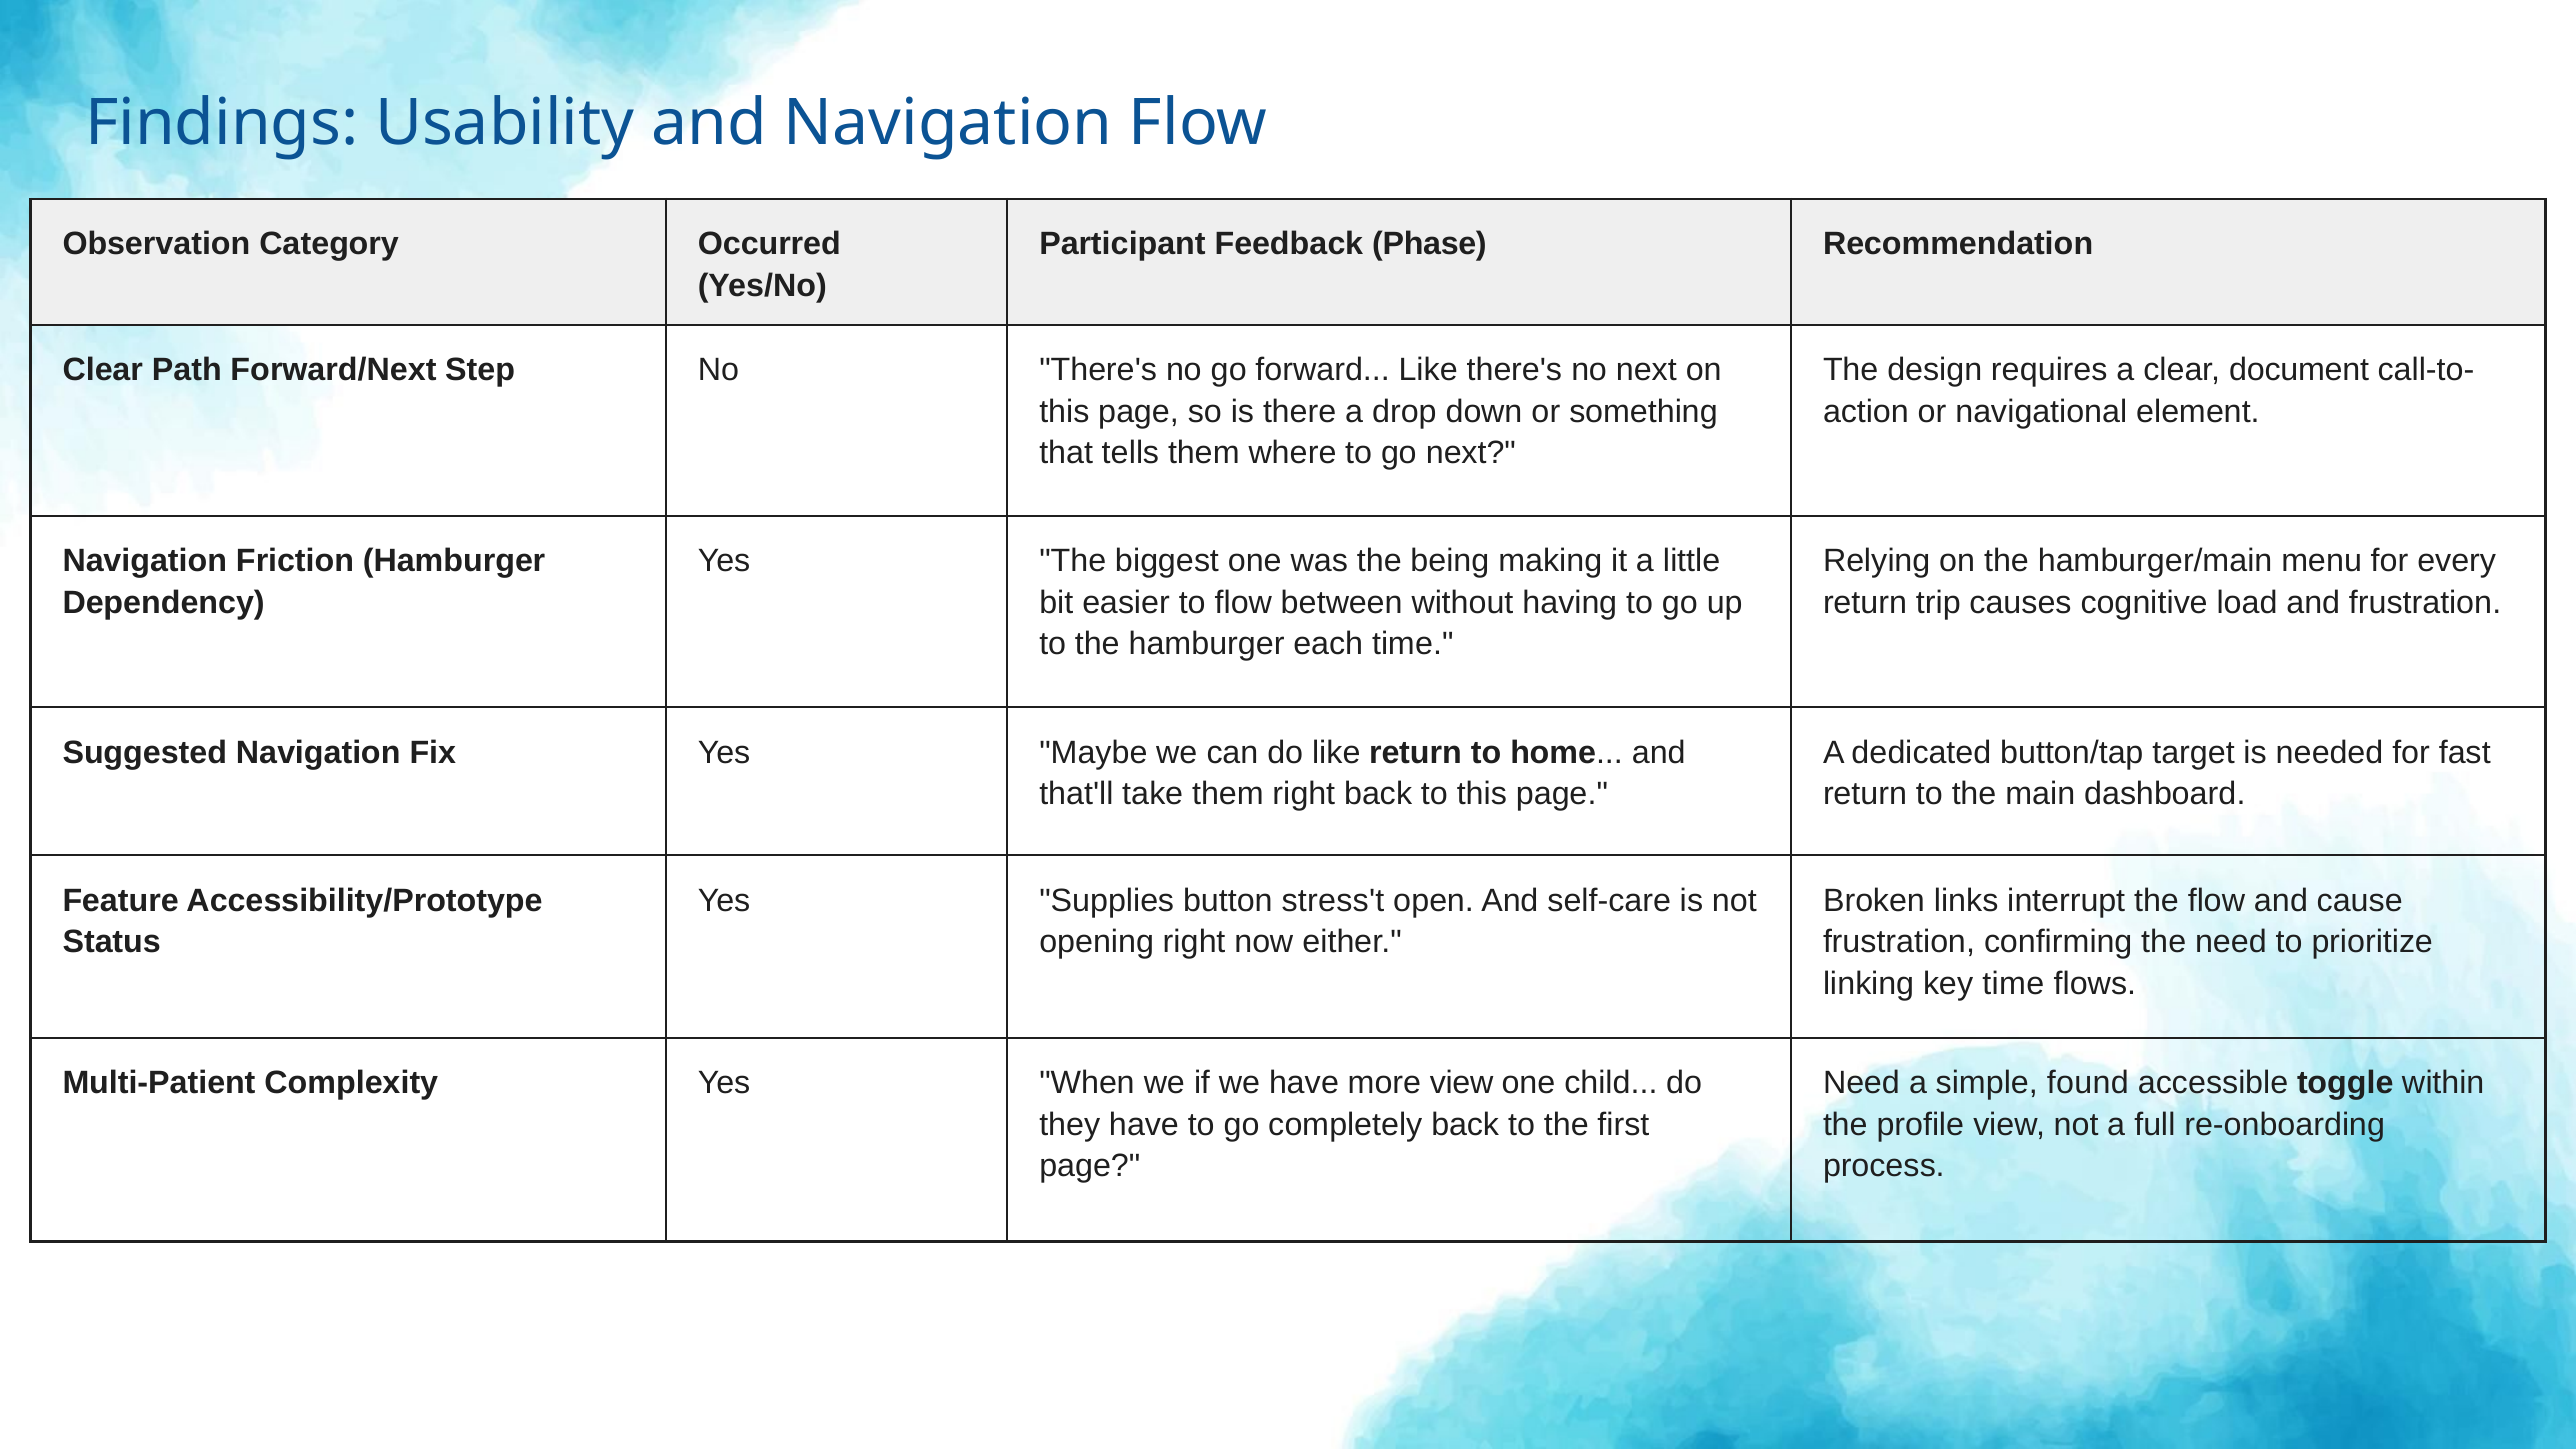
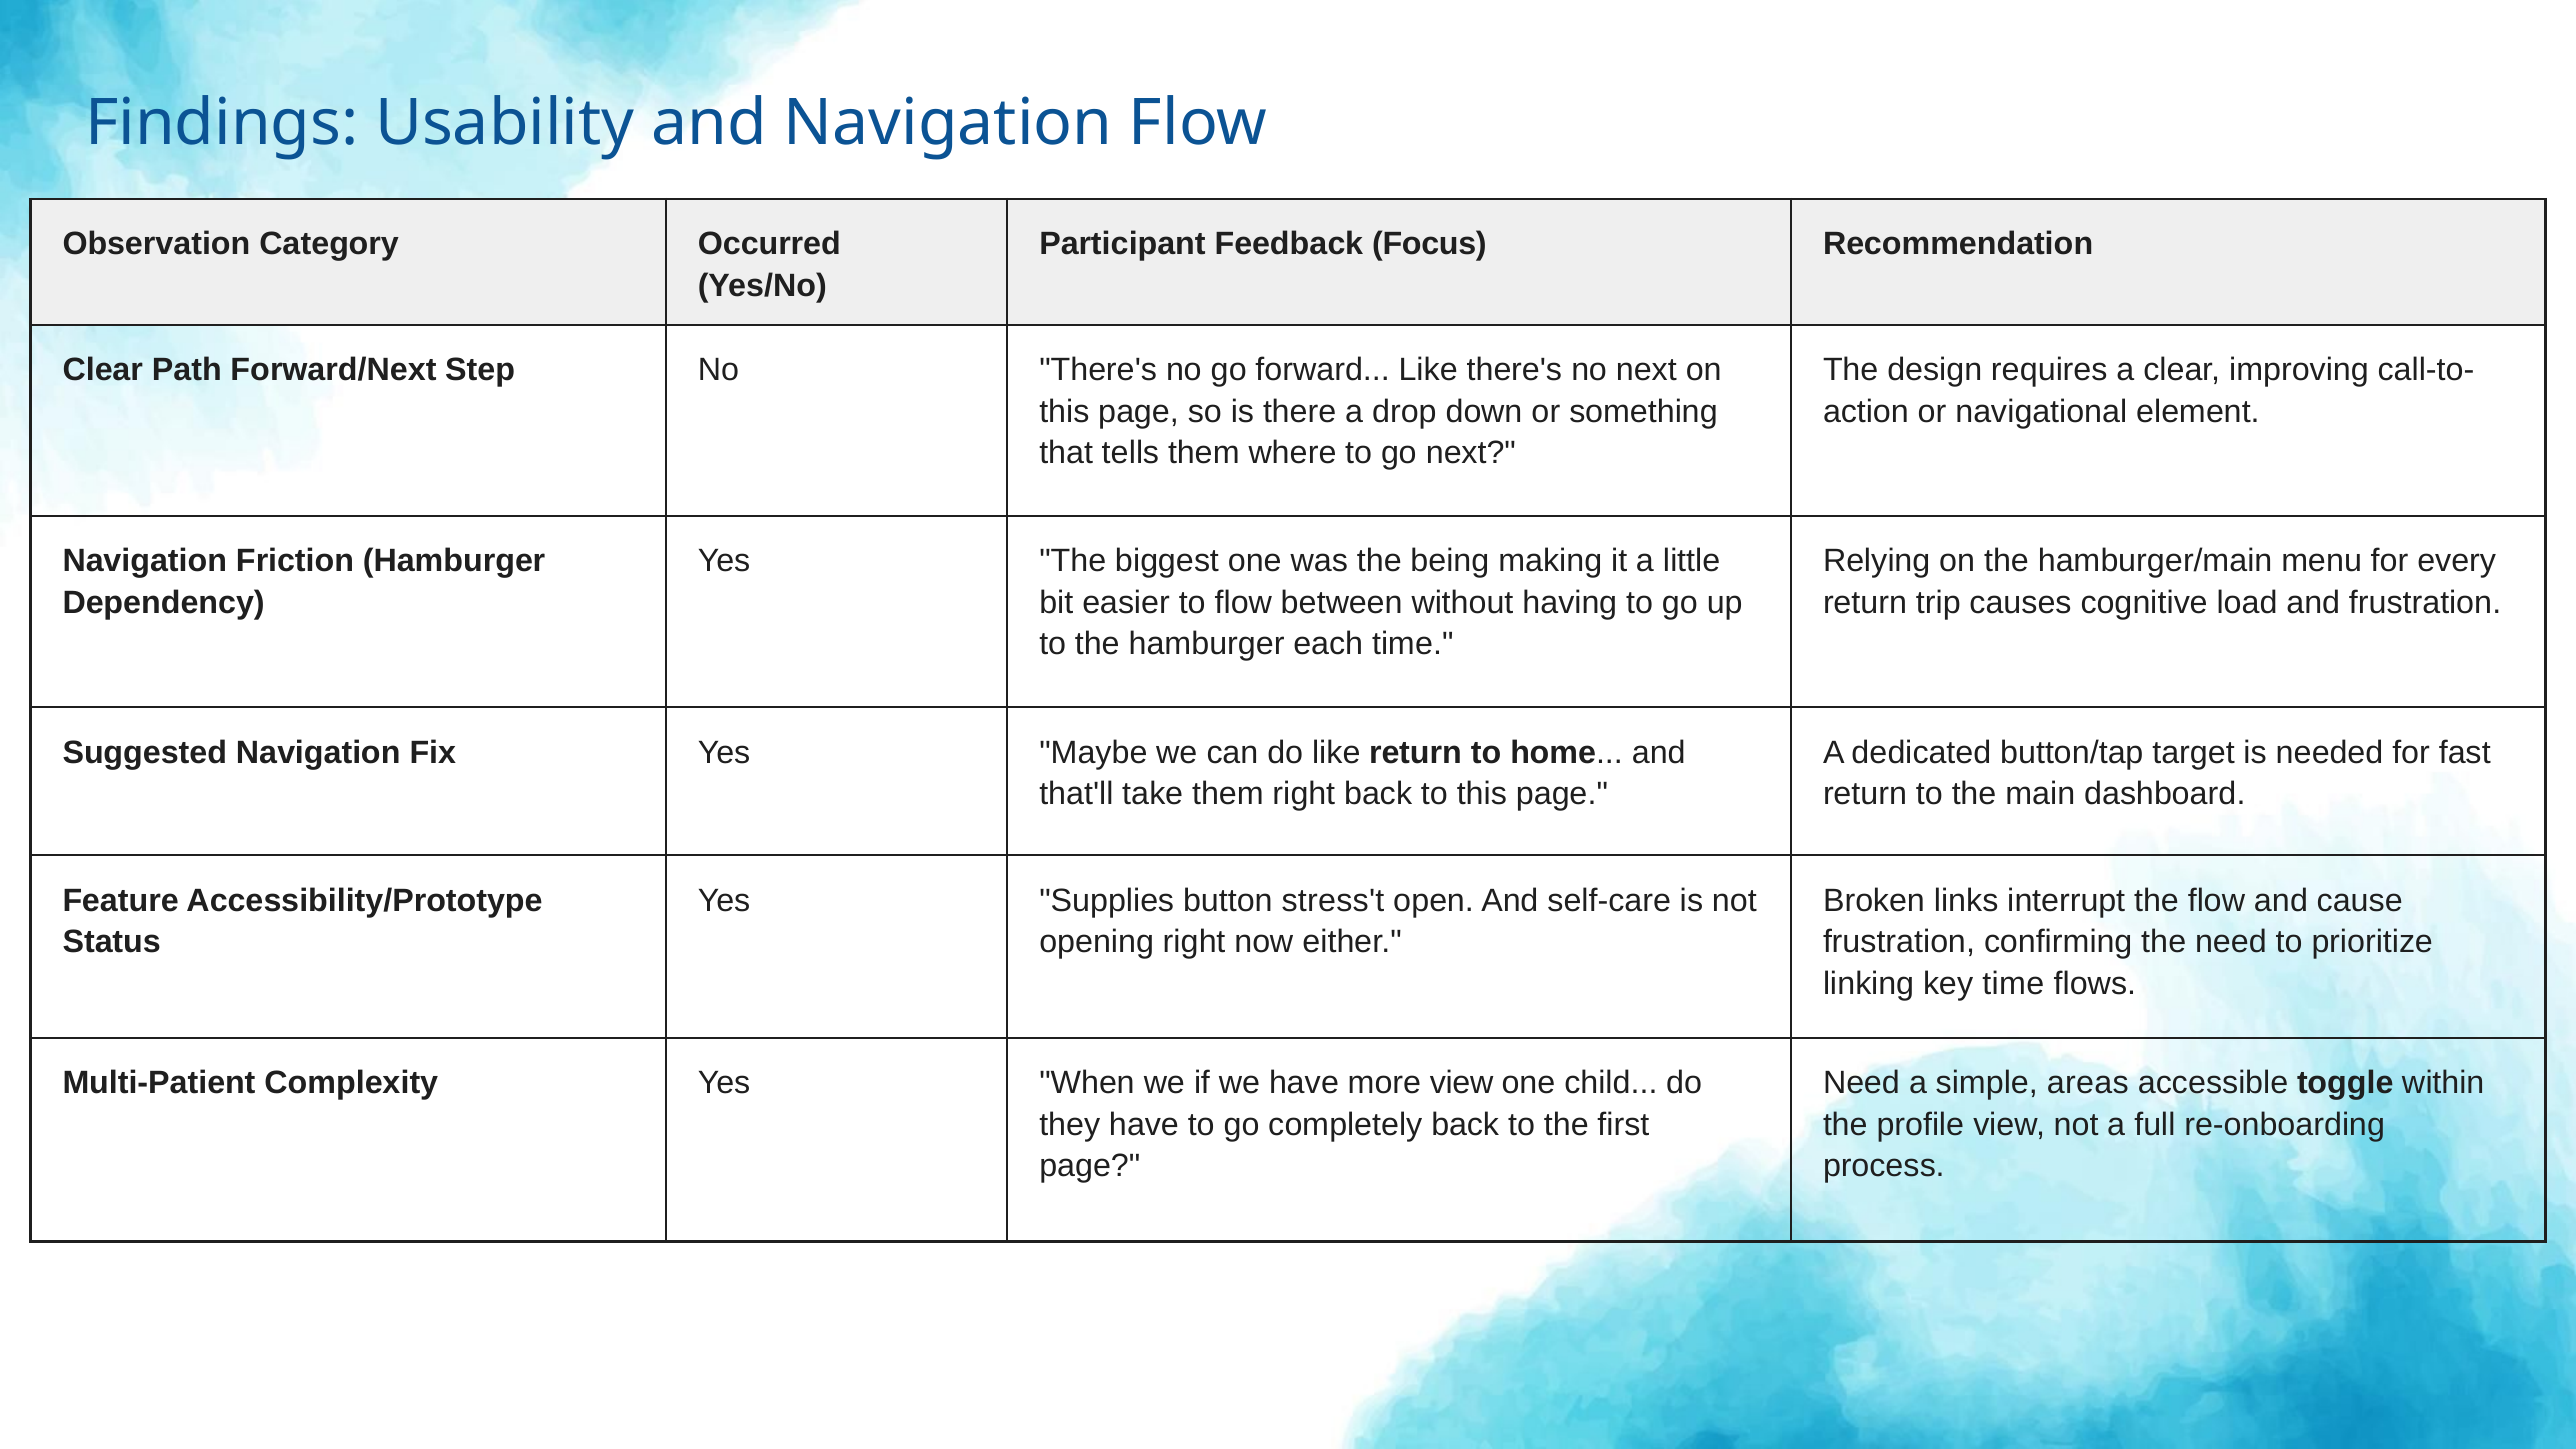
Phase: Phase -> Focus (1429, 244)
document: document -> improving (2299, 370)
found: found -> areas (2088, 1083)
